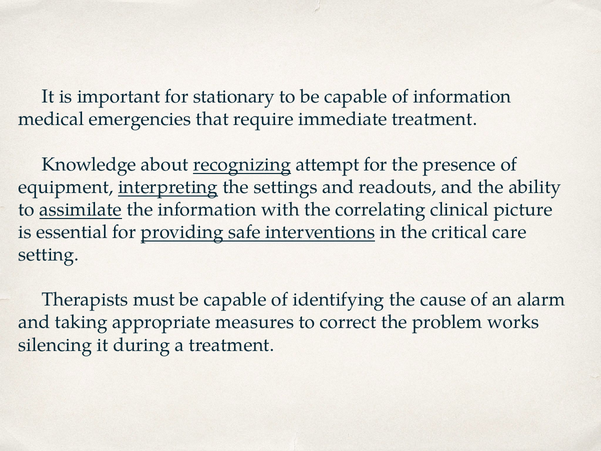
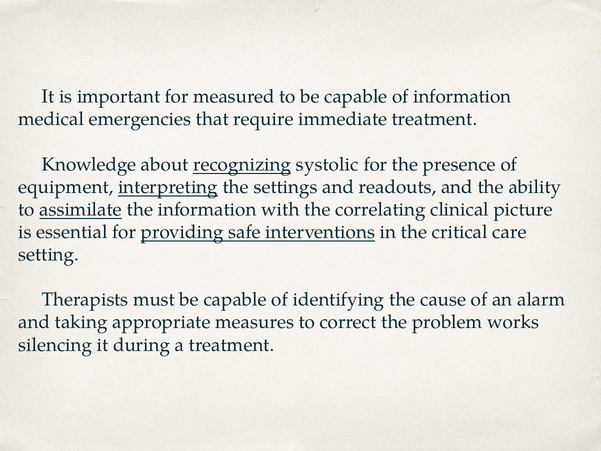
stationary: stationary -> measured (234, 97)
attempt: attempt -> systolic (327, 164)
